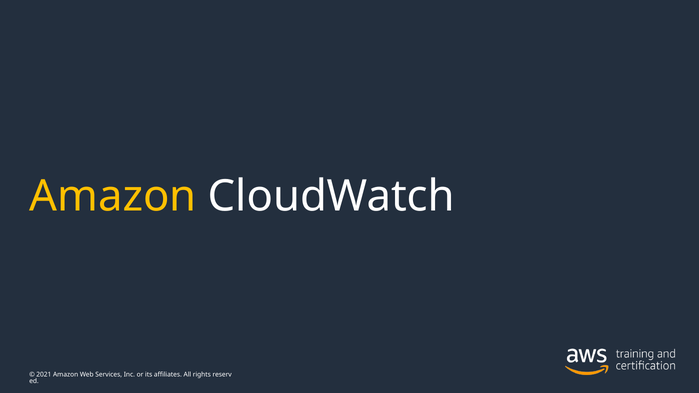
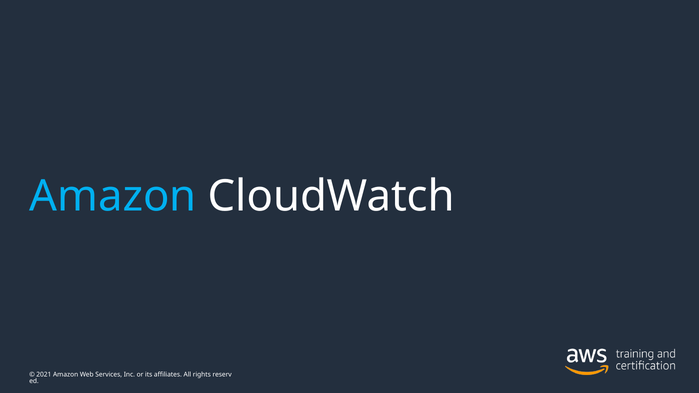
Amazon colour: yellow -> light blue (113, 196)
